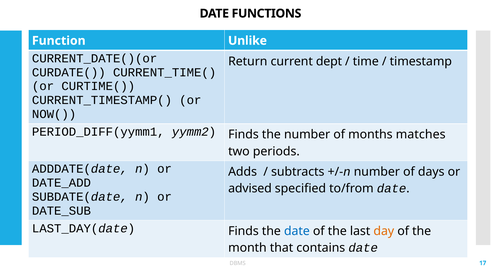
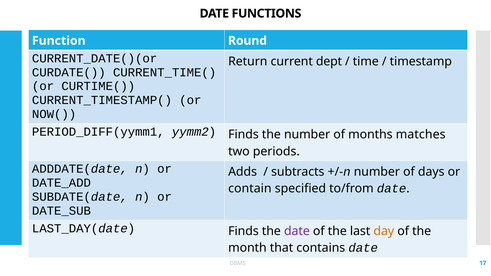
Unlike: Unlike -> Round (247, 41)
advised: advised -> contain (250, 189)
date colour: blue -> purple (297, 231)
